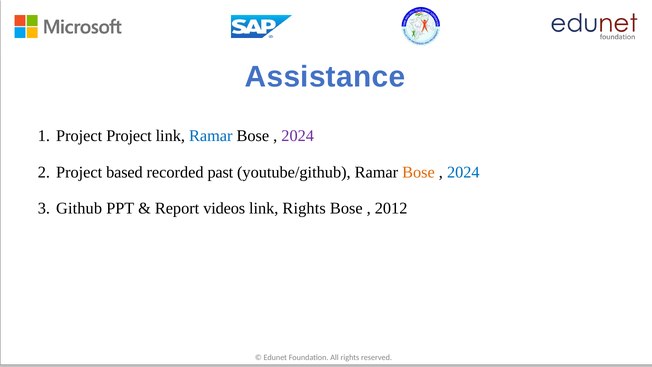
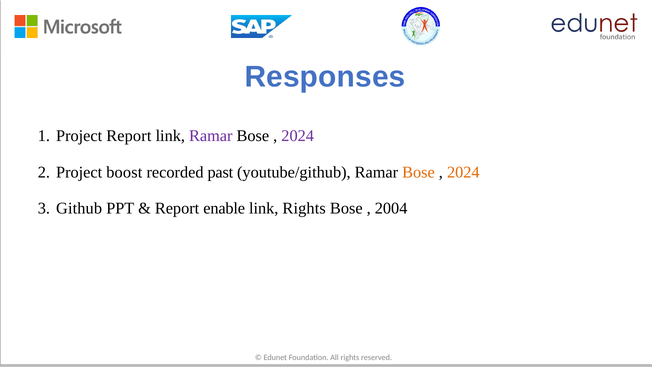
Assistance: Assistance -> Responses (325, 77)
Project Project: Project -> Report (129, 136)
Ramar colour: blue -> purple (211, 136)
based: based -> boost (124, 172)
2024 colour: blue -> orange (463, 172)
videos: videos -> enable (224, 208)
2012: 2012 -> 2004 (391, 208)
